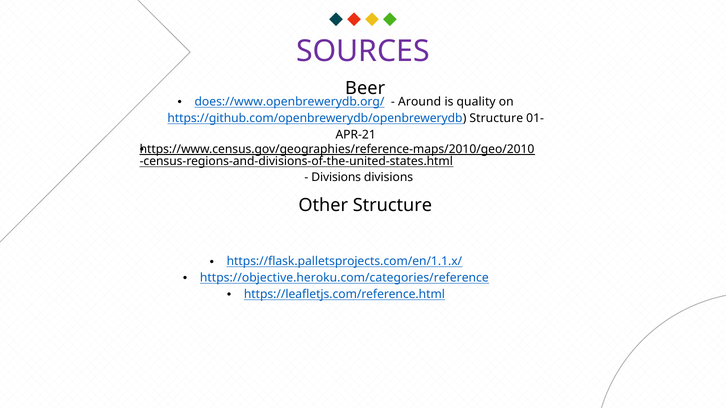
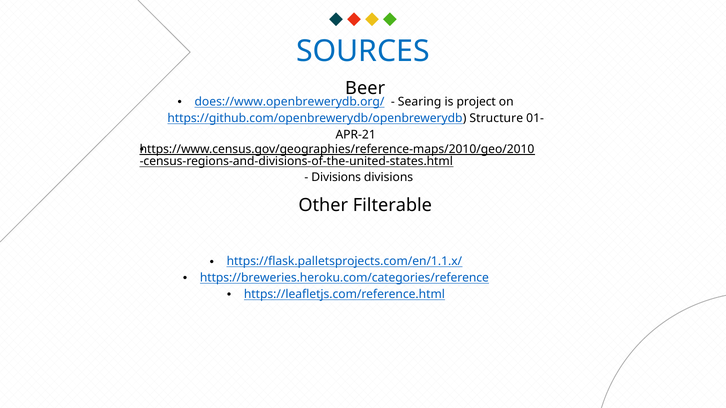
SOURCES colour: purple -> blue (363, 52)
Around: Around -> Searing (420, 102)
quality: quality -> project (476, 102)
Other Structure: Structure -> Filterable (392, 205)
https://objective.heroku.com/categories/reference: https://objective.heroku.com/categories/reference -> https://breweries.heroku.com/categories/reference (344, 278)
